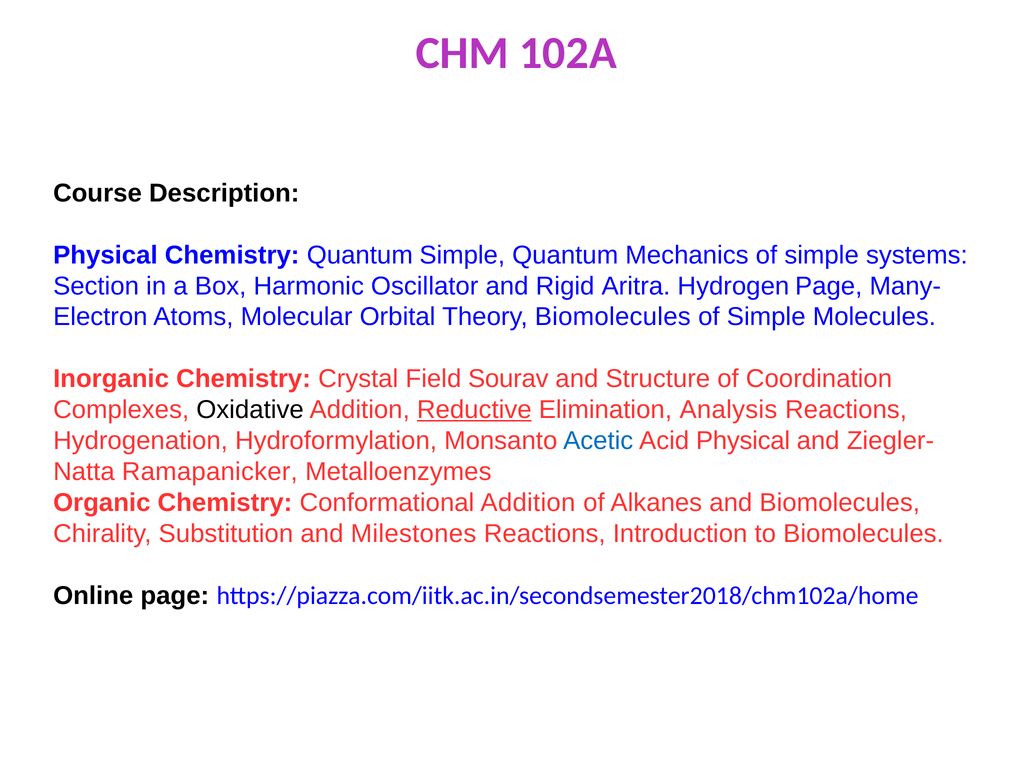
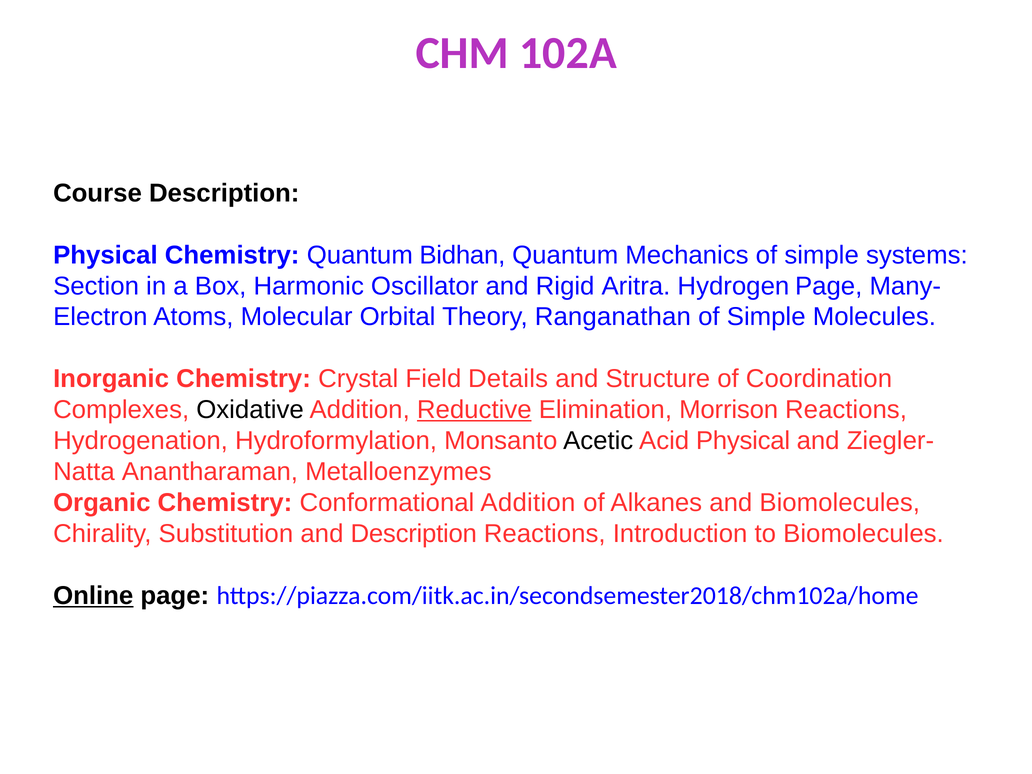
Quantum Simple: Simple -> Bidhan (462, 255)
Theory Biomolecules: Biomolecules -> Ranganathan (613, 317)
Sourav: Sourav -> Details (508, 379)
Analysis: Analysis -> Morrison (729, 410)
Acetic colour: blue -> black (598, 441)
Ramapanicker: Ramapanicker -> Anantharaman (210, 472)
and Milestones: Milestones -> Description (414, 534)
Online underline: none -> present (93, 596)
